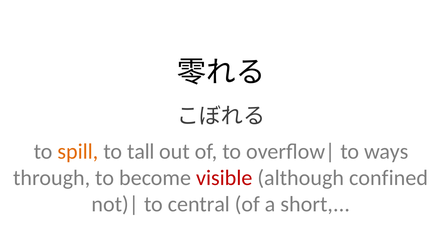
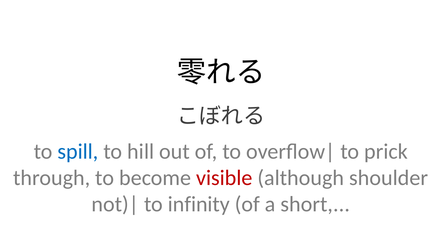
spill colour: orange -> blue (78, 152)
tall: tall -> hill (141, 152)
ways: ways -> prick (386, 152)
confined: confined -> shoulder (389, 178)
central: central -> infinity (199, 205)
